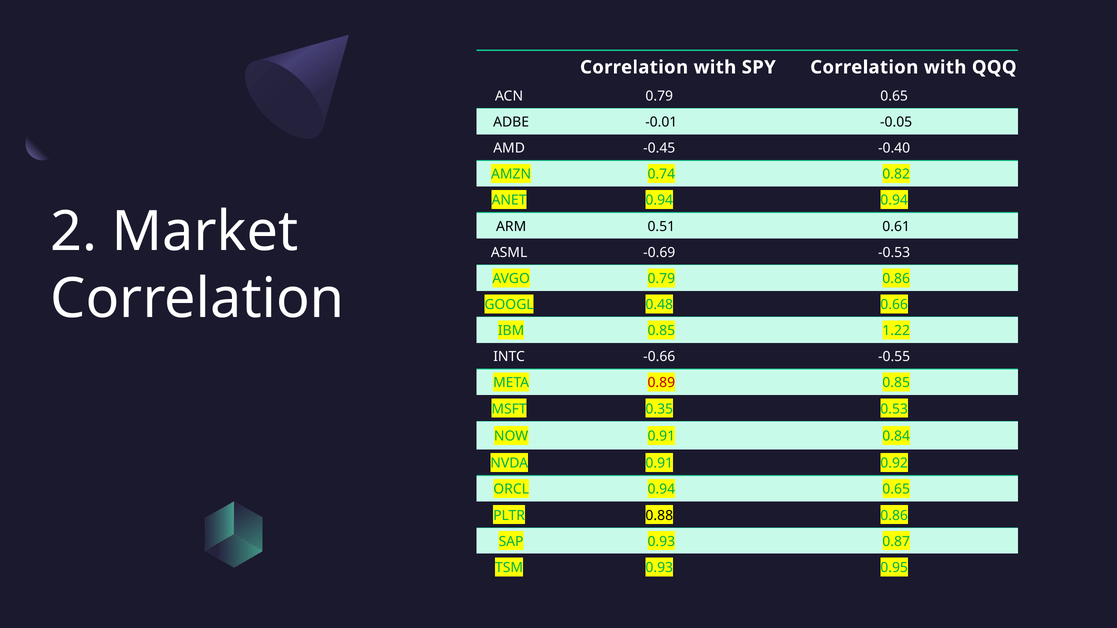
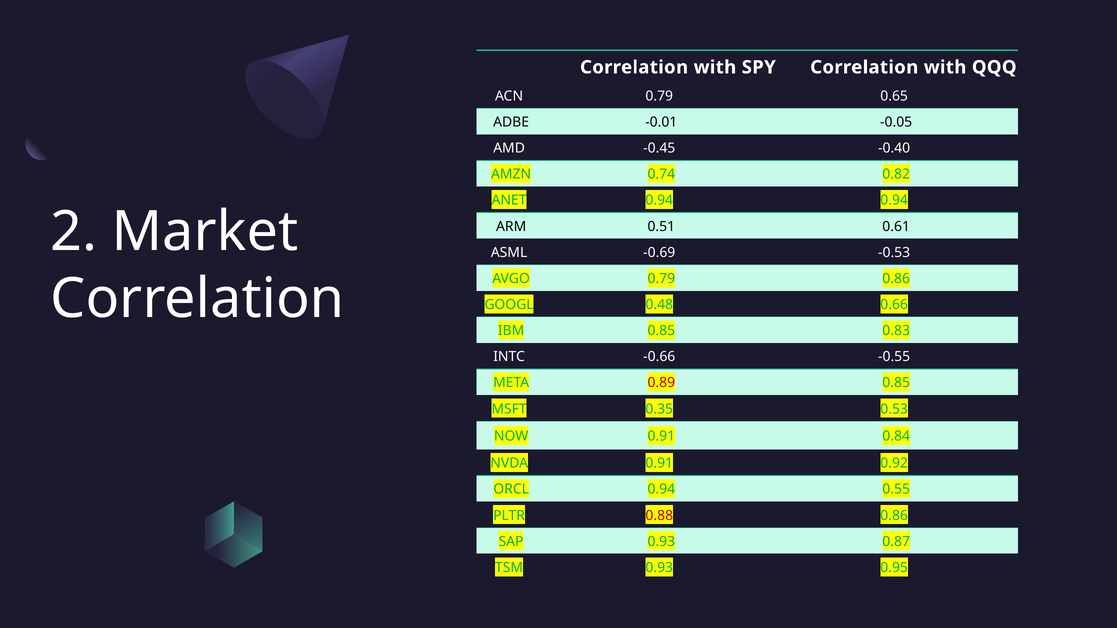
1.22: 1.22 -> 0.83 (896, 331)
0.94 0.65: 0.65 -> 0.55 (896, 490)
0.88 colour: black -> red (659, 516)
